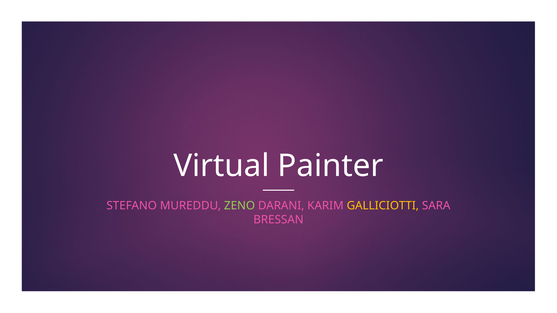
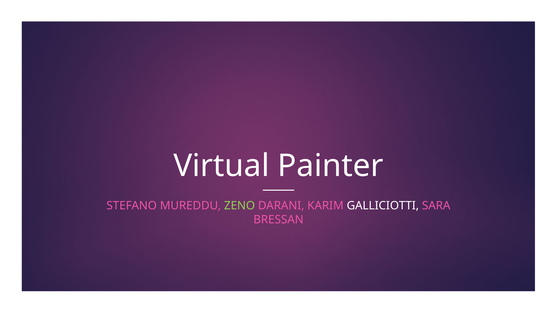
GALLICIOTTI colour: yellow -> white (383, 206)
